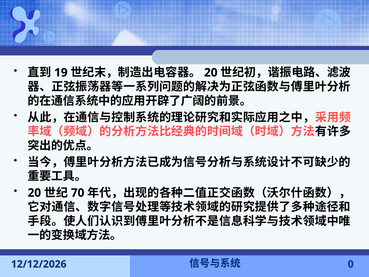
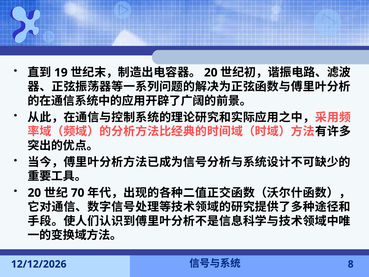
0: 0 -> 8 (351, 264)
